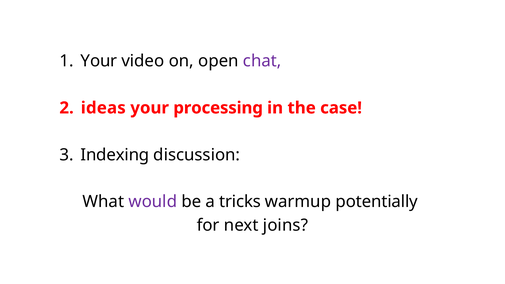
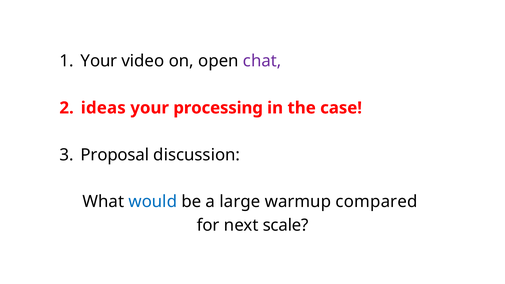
Indexing: Indexing -> Proposal (115, 155)
would colour: purple -> blue (153, 202)
tricks: tricks -> large (240, 202)
potentially: potentially -> compared (377, 202)
joins: joins -> scale (286, 225)
